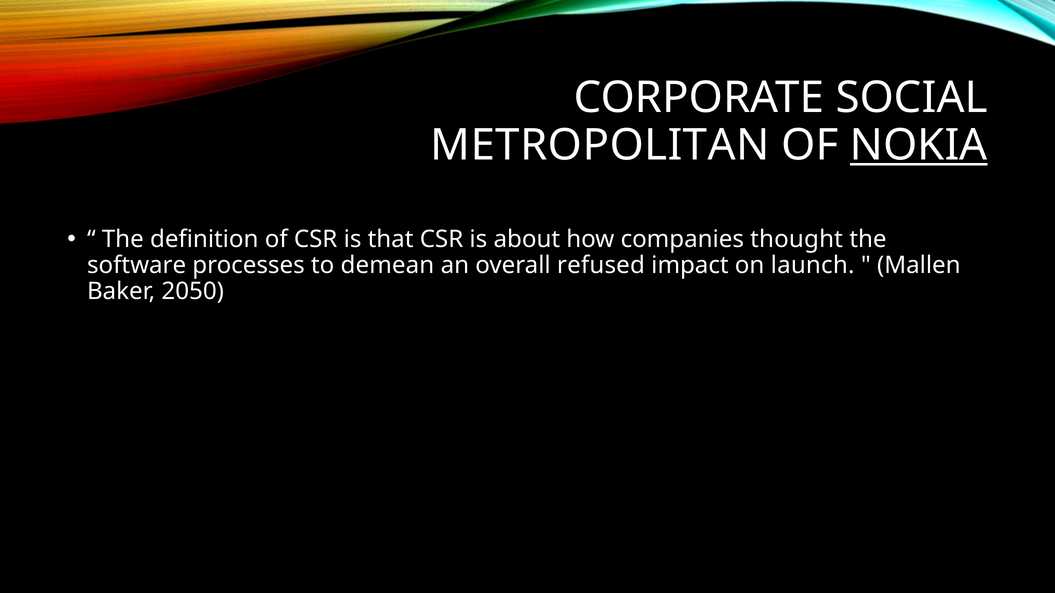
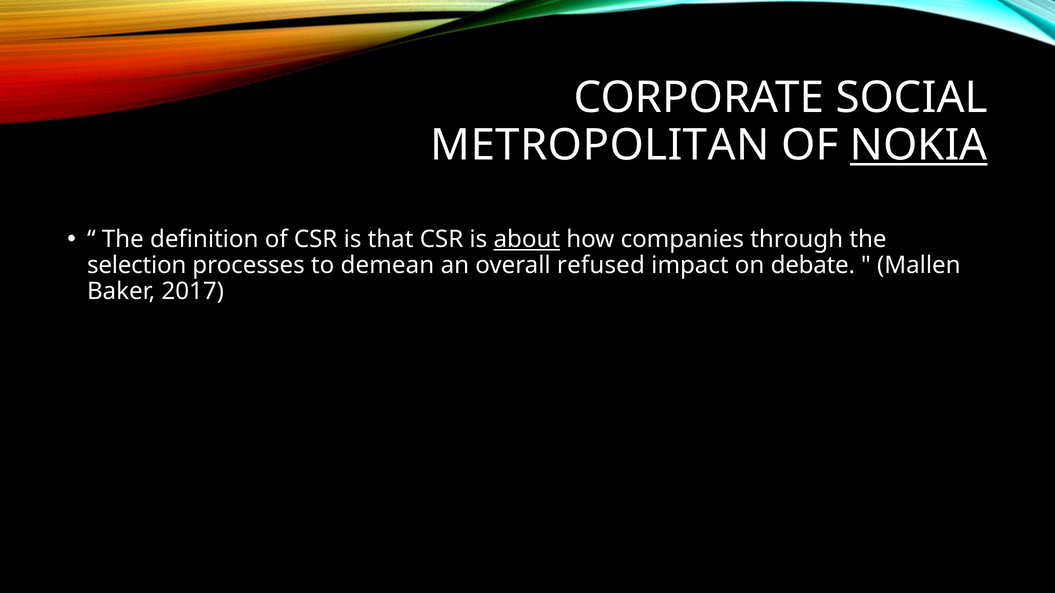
about underline: none -> present (527, 239)
thought: thought -> through (797, 239)
software: software -> selection (137, 265)
launch: launch -> debate (813, 265)
2050: 2050 -> 2017 (193, 292)
